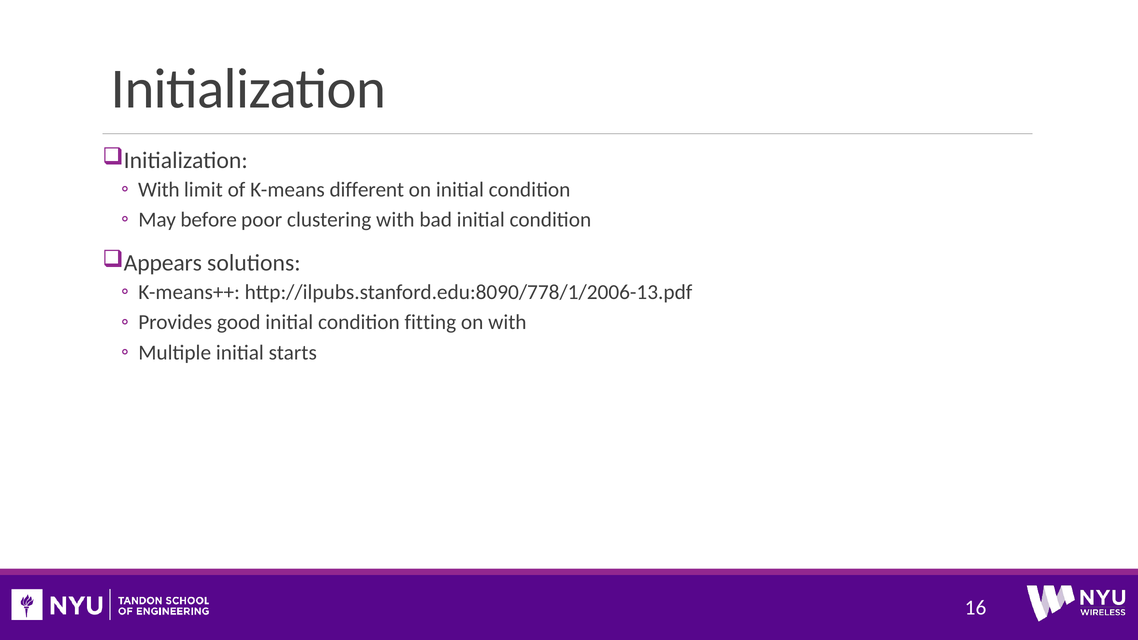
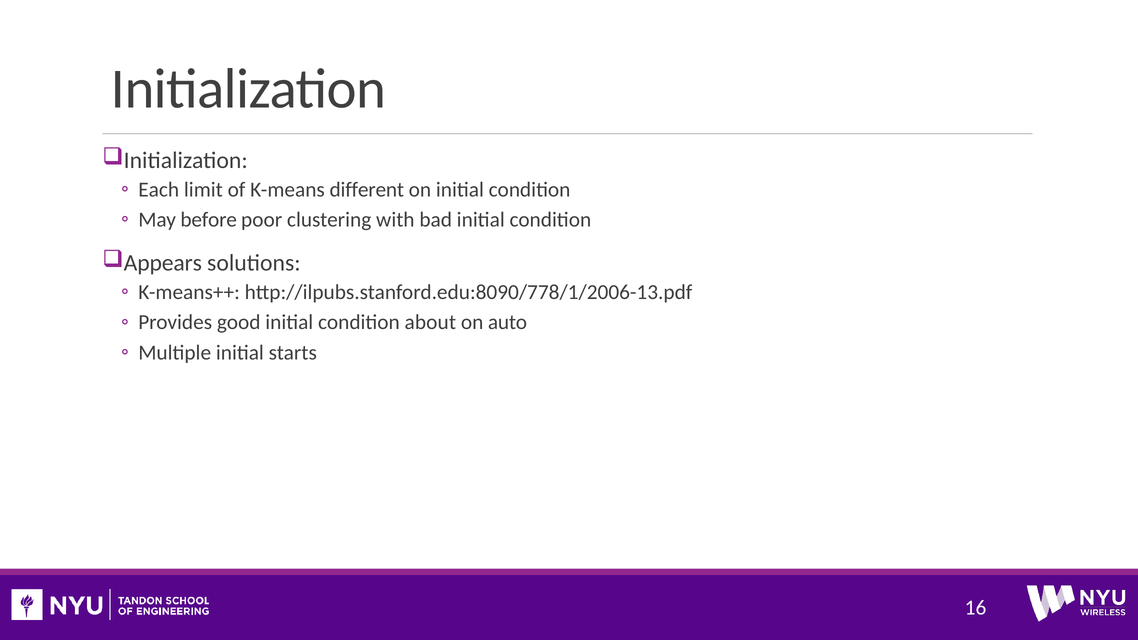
With: With -> Each (159, 190)
fitting: fitting -> about (430, 322)
on with: with -> auto (507, 322)
